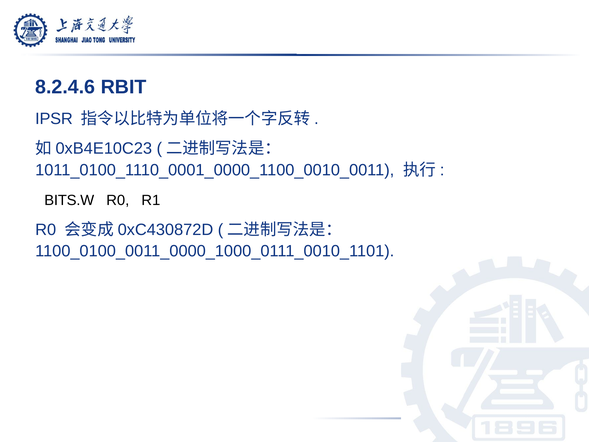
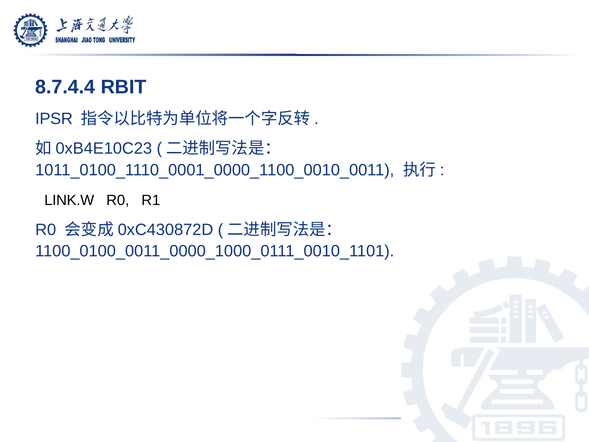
8.2.4.6: 8.2.4.6 -> 8.7.4.4 (65, 87)
BITS.W: BITS.W -> LINK.W (69, 200)
